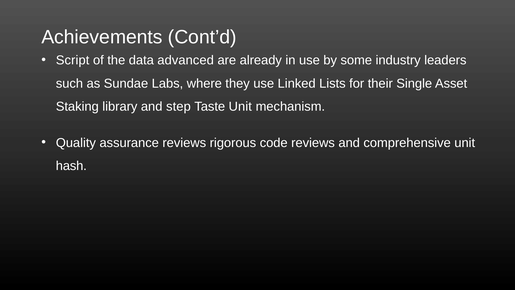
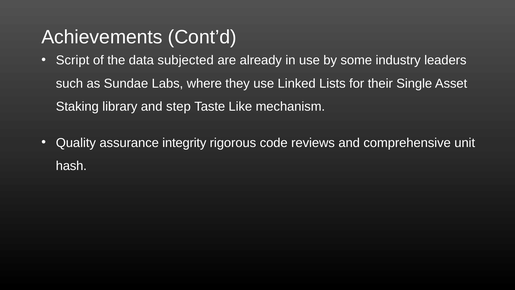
advanced: advanced -> subjected (186, 60)
Taste Unit: Unit -> Like (240, 107)
assurance reviews: reviews -> integrity (184, 143)
